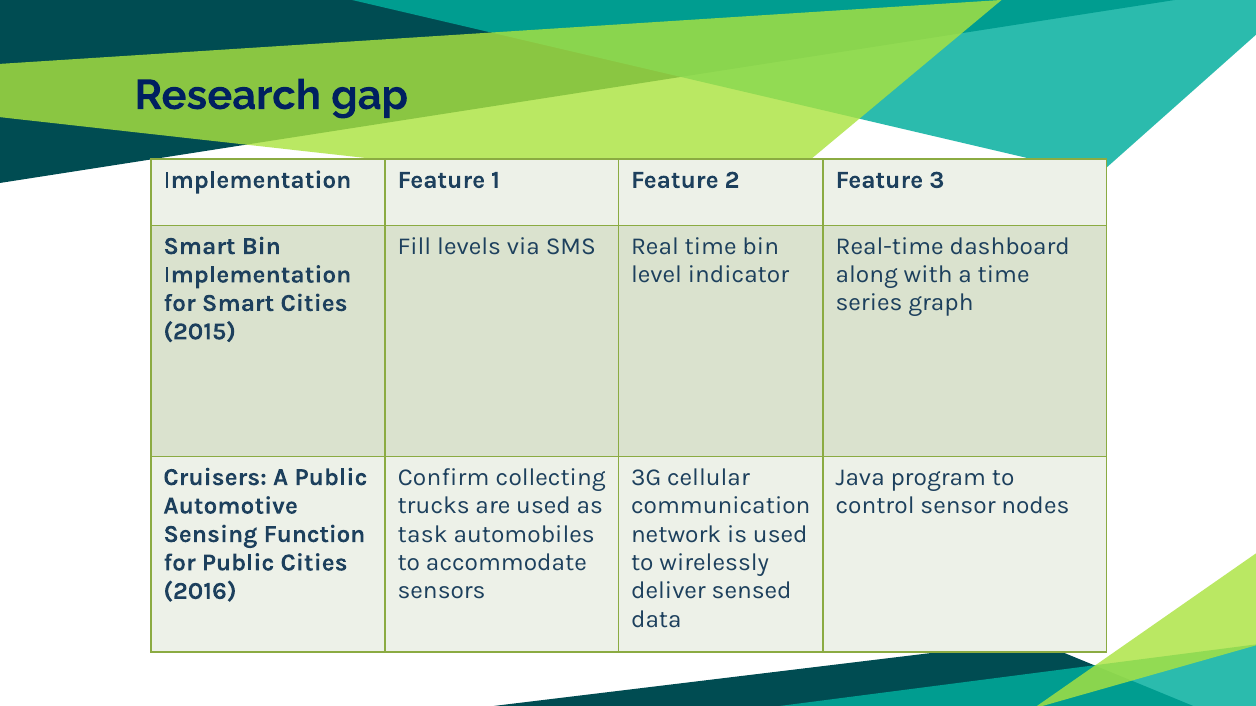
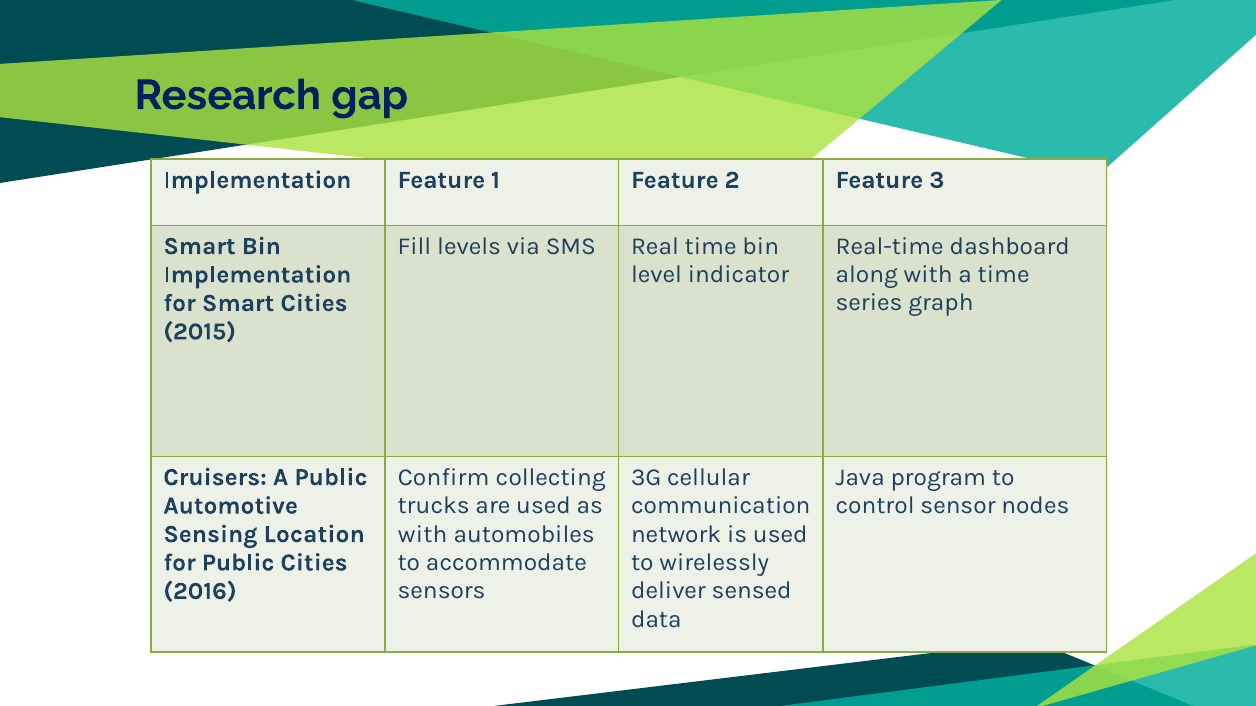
Function: Function -> Location (314, 534)
task: task -> with (423, 534)
